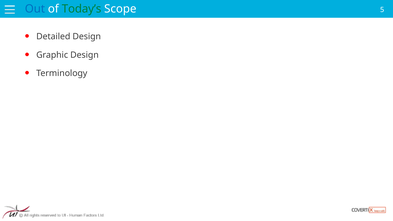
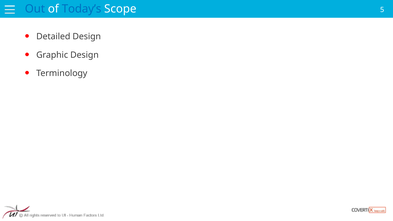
Today’s colour: green -> blue (82, 9)
